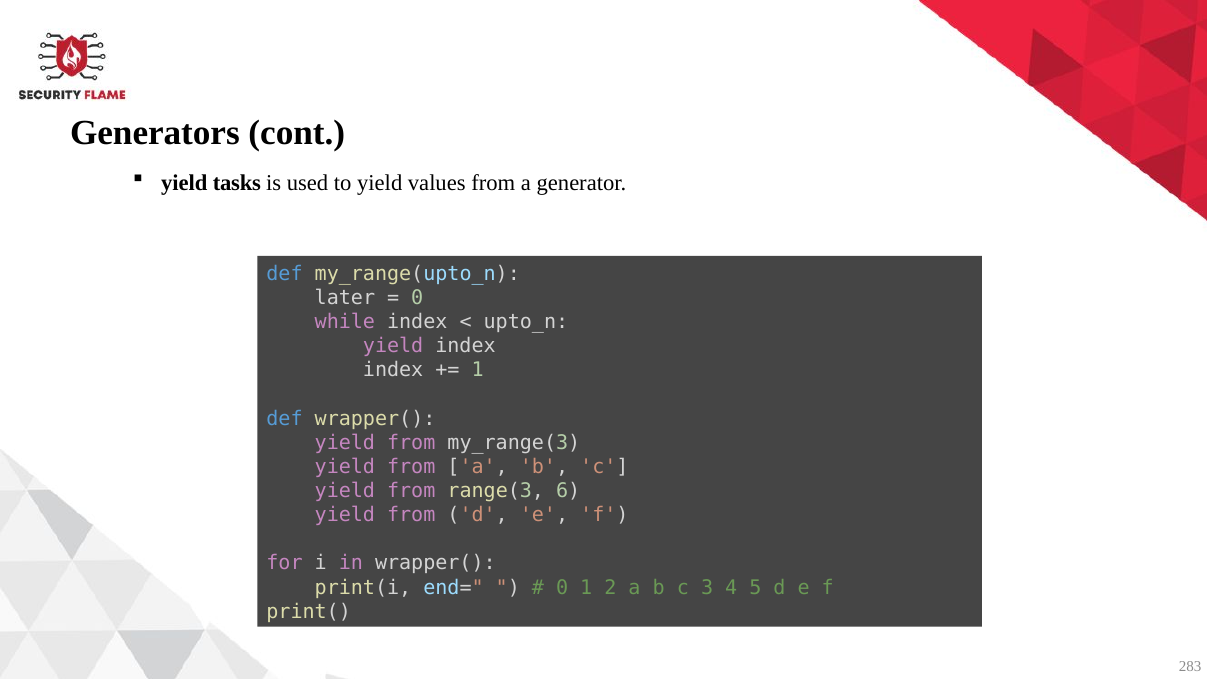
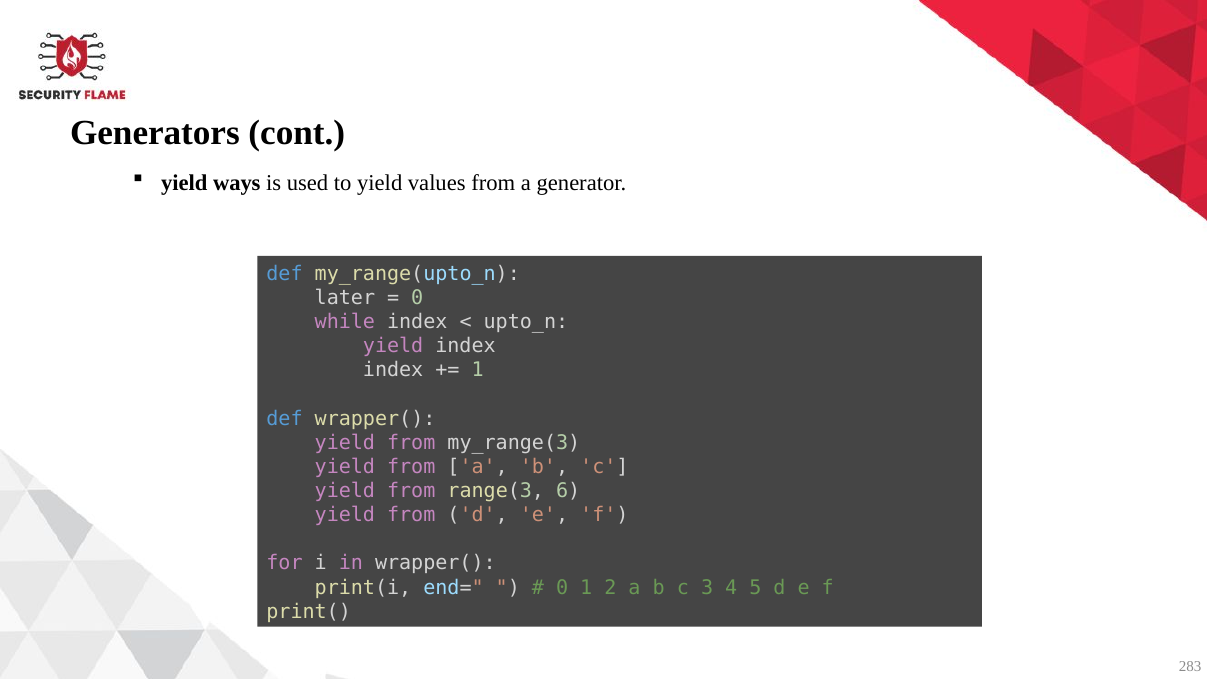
tasks: tasks -> ways (237, 183)
